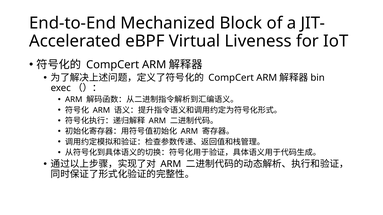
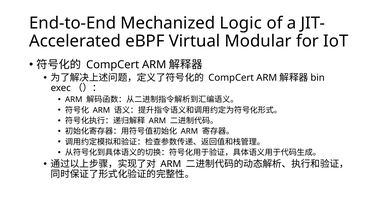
Block: Block -> Logic (241, 23)
Liveness: Liveness -> Modular (258, 41)
